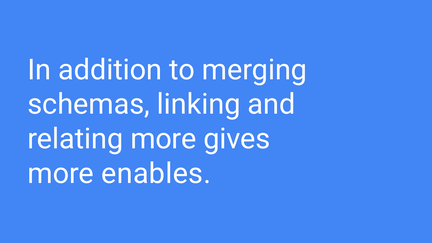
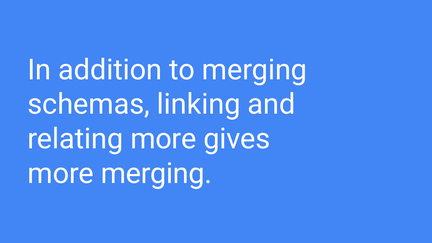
more enables: enables -> merging (156, 174)
